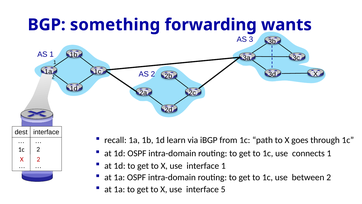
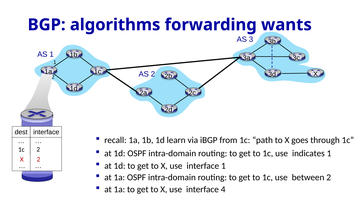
something: something -> algorithms (115, 25)
connects: connects -> indicates (308, 153)
5: 5 -> 4 (223, 189)
